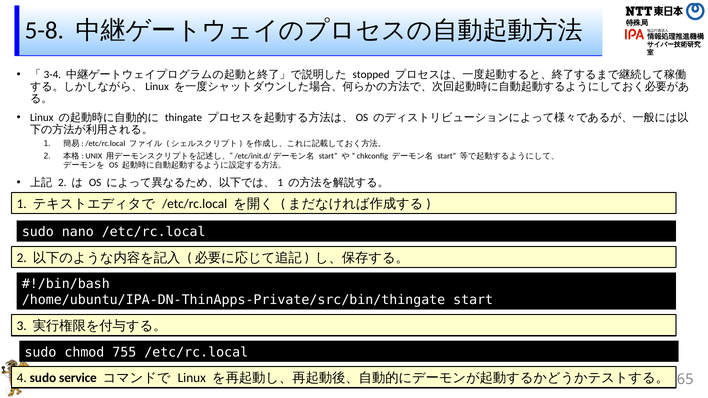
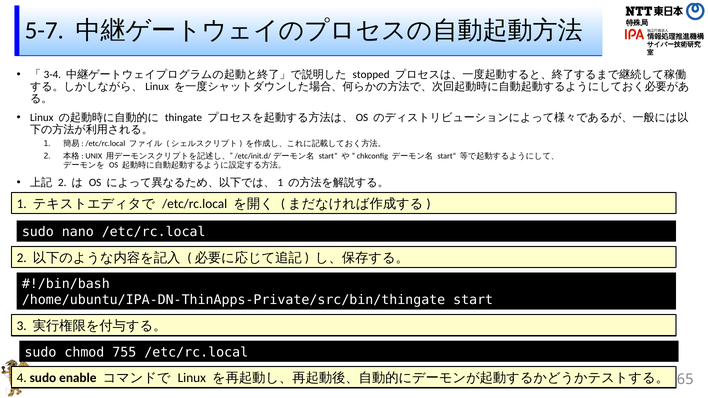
5-8: 5-8 -> 5-7 (44, 30)
service: service -> enable (78, 378)
